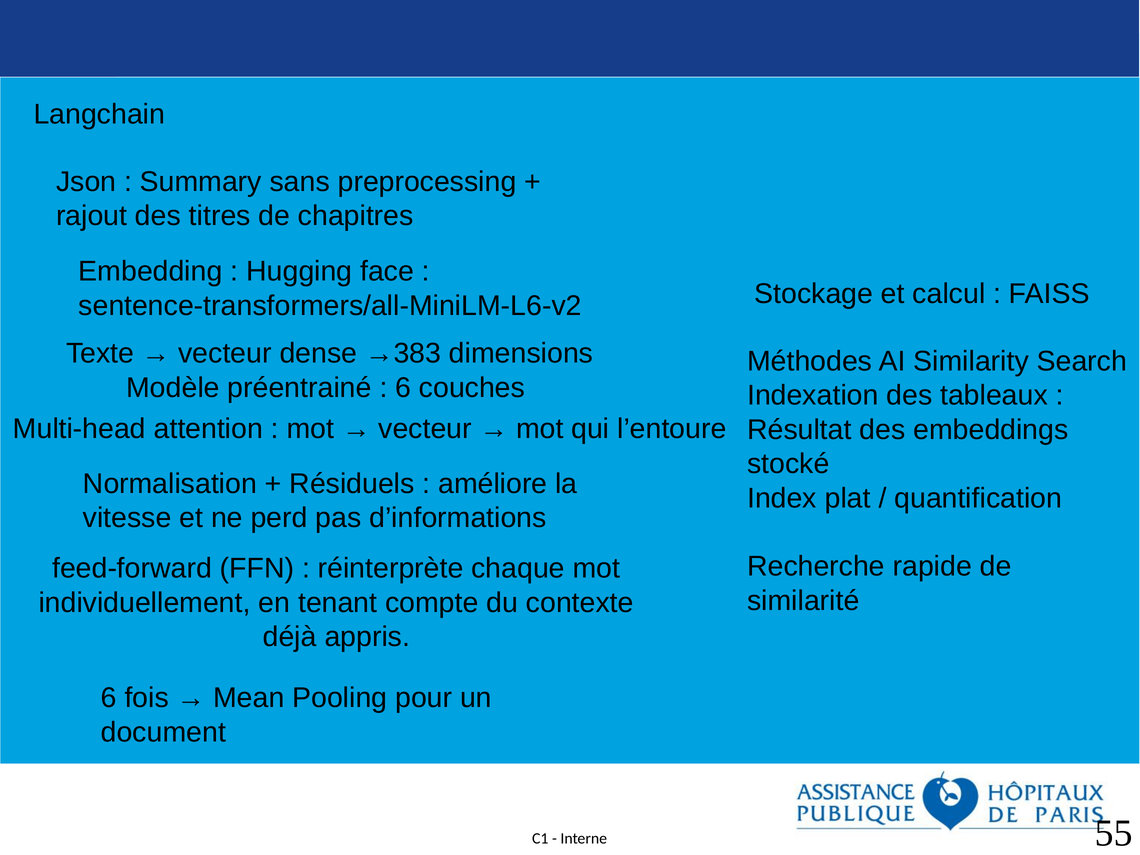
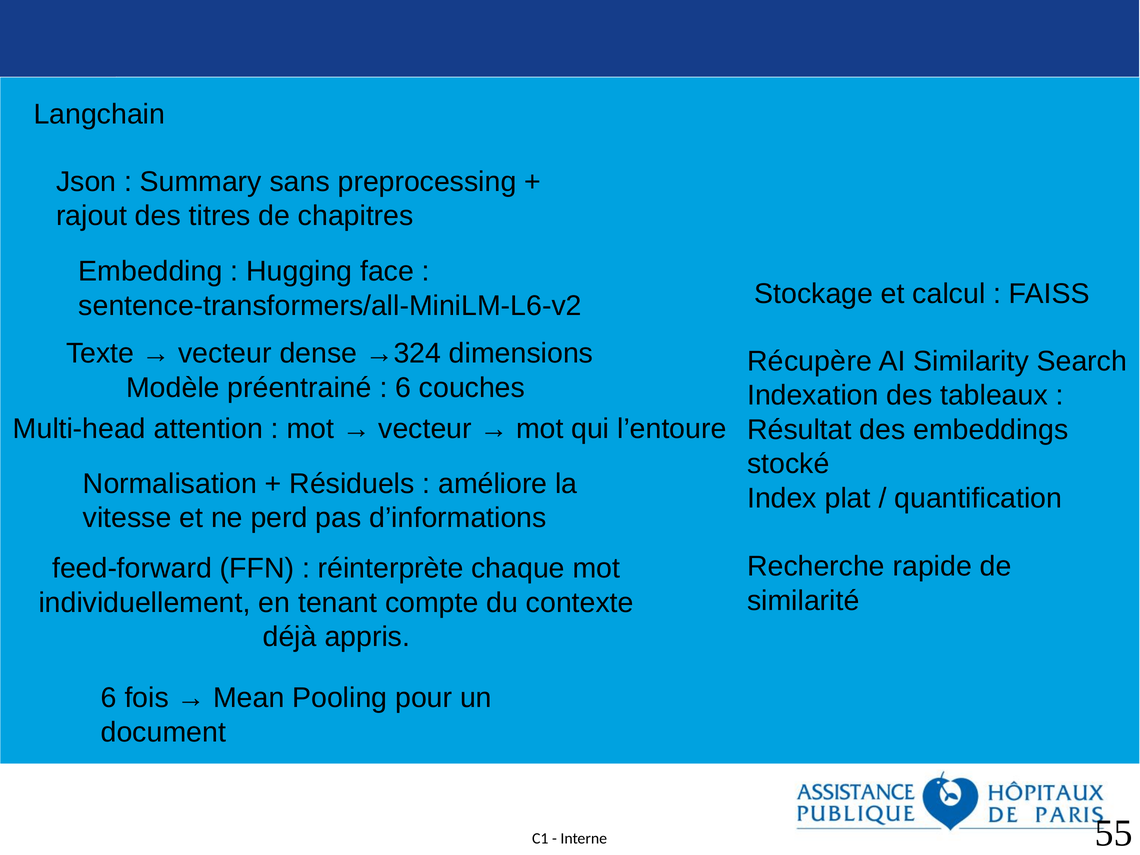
→383: →383 -> →324 (403, 354)
Méthodes: Méthodes -> Récupère (810, 361)
